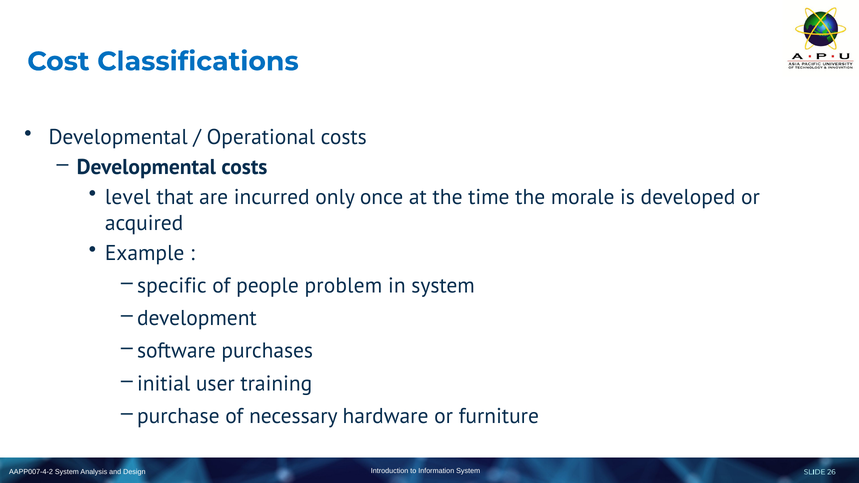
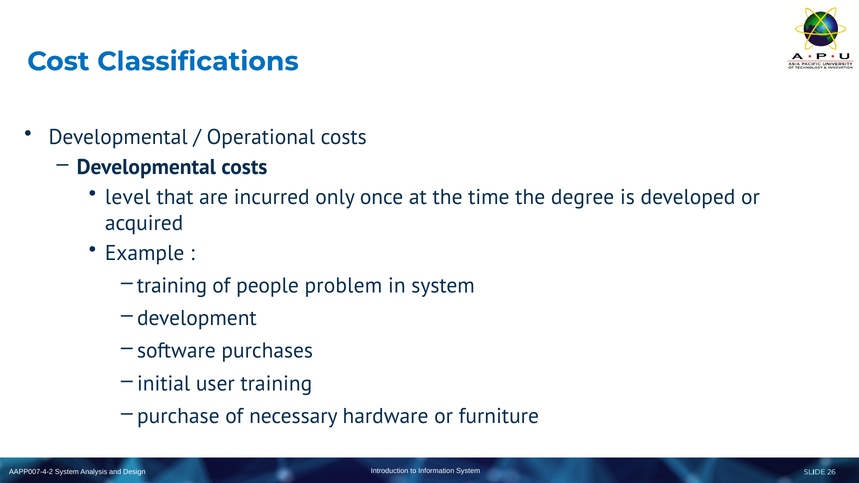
morale: morale -> degree (583, 197)
specific: specific -> training (172, 286)
